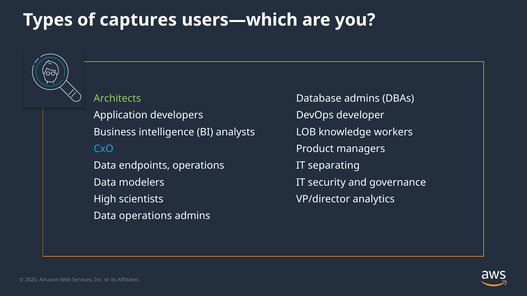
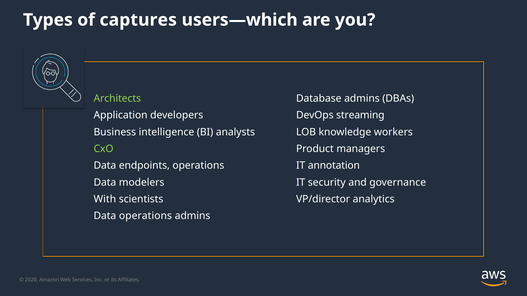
developer: developer -> streaming (360, 115)
CxO colour: light blue -> light green (104, 149)
separating: separating -> annotation (334, 166)
High: High -> With (105, 199)
